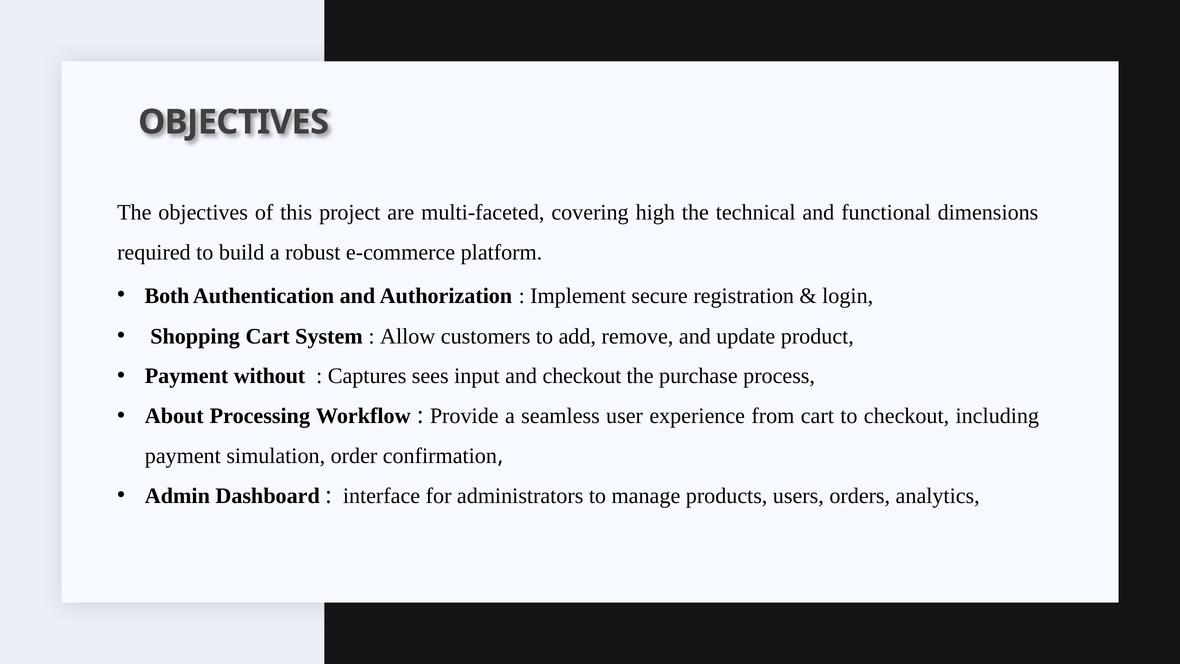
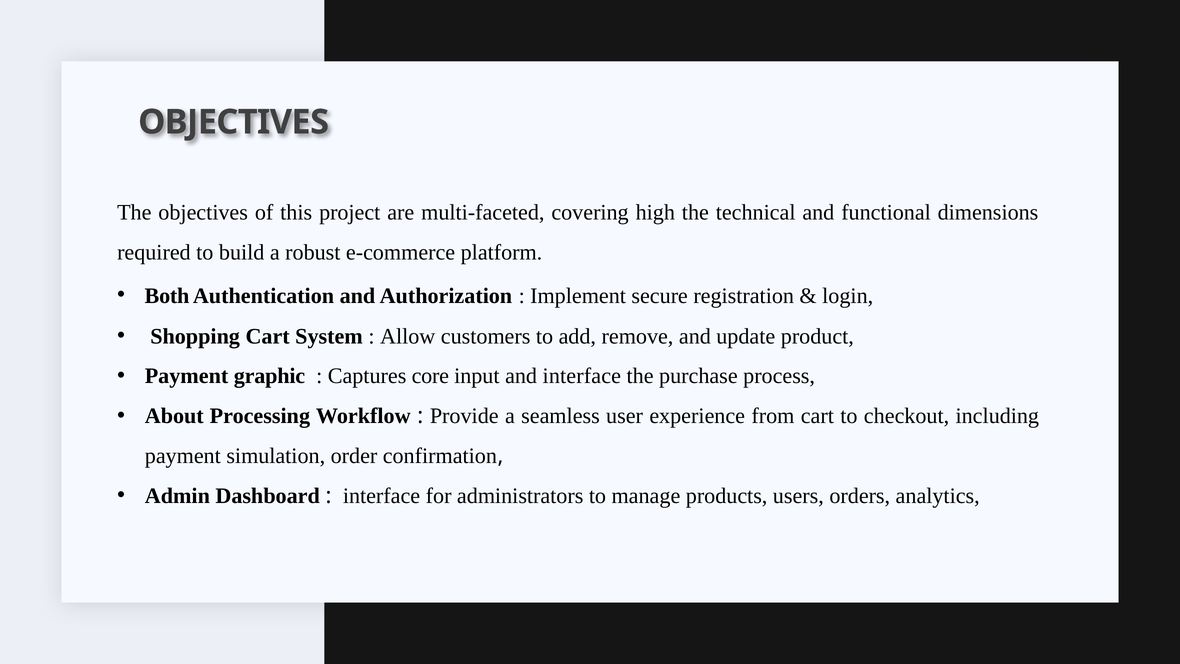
without: without -> graphic (269, 376)
sees: sees -> core (430, 376)
and checkout: checkout -> interface (582, 376)
